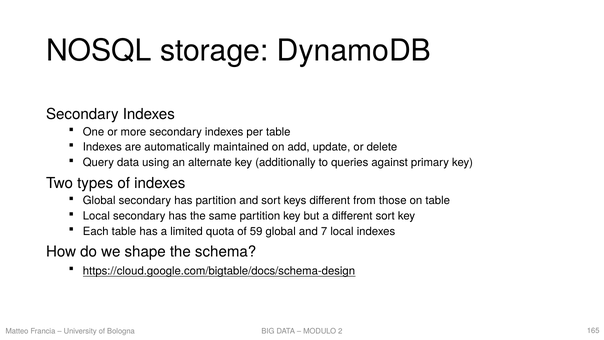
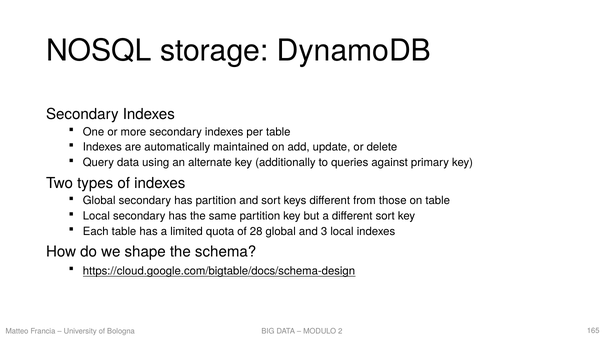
59: 59 -> 28 (256, 231)
7: 7 -> 3 (324, 231)
